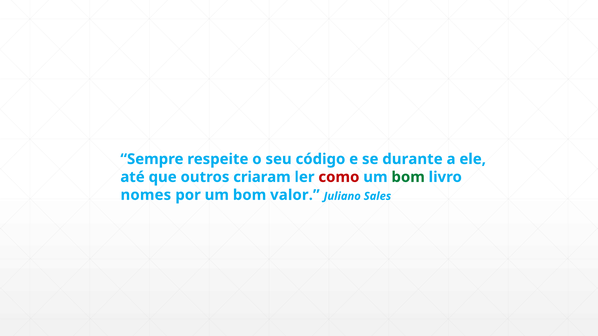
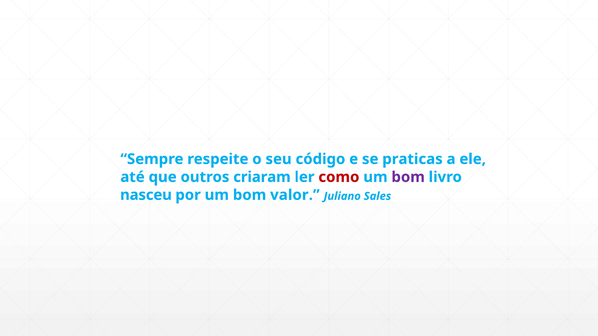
durante: durante -> praticas (412, 159)
bom colour: green -> purple (408, 177)
nomes: nomes -> nasceu (146, 195)
